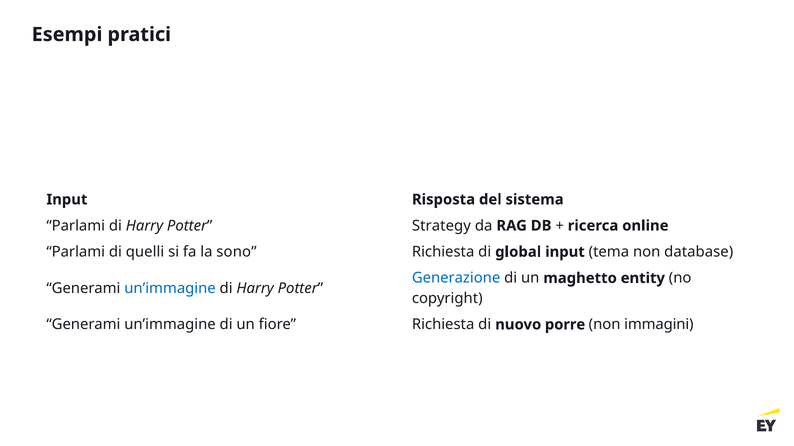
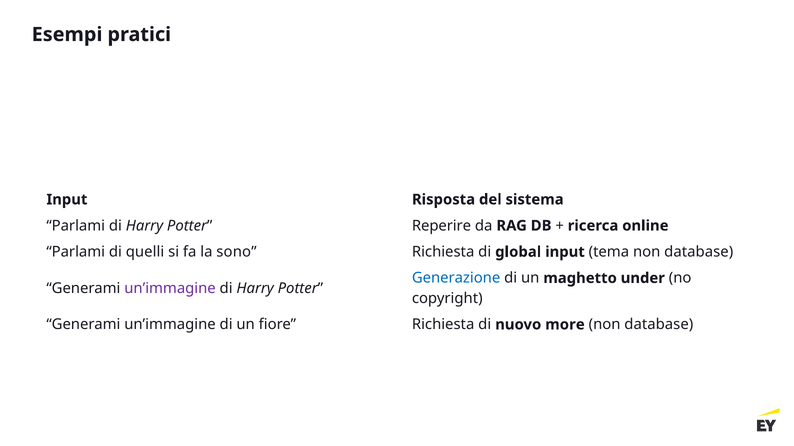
Strategy: Strategy -> Reperire (441, 226)
entity: entity -> under (643, 278)
un’immagine colour: blue -> purple (170, 289)
porre: porre -> more (565, 325)
immagini: immagini -> database (659, 325)
